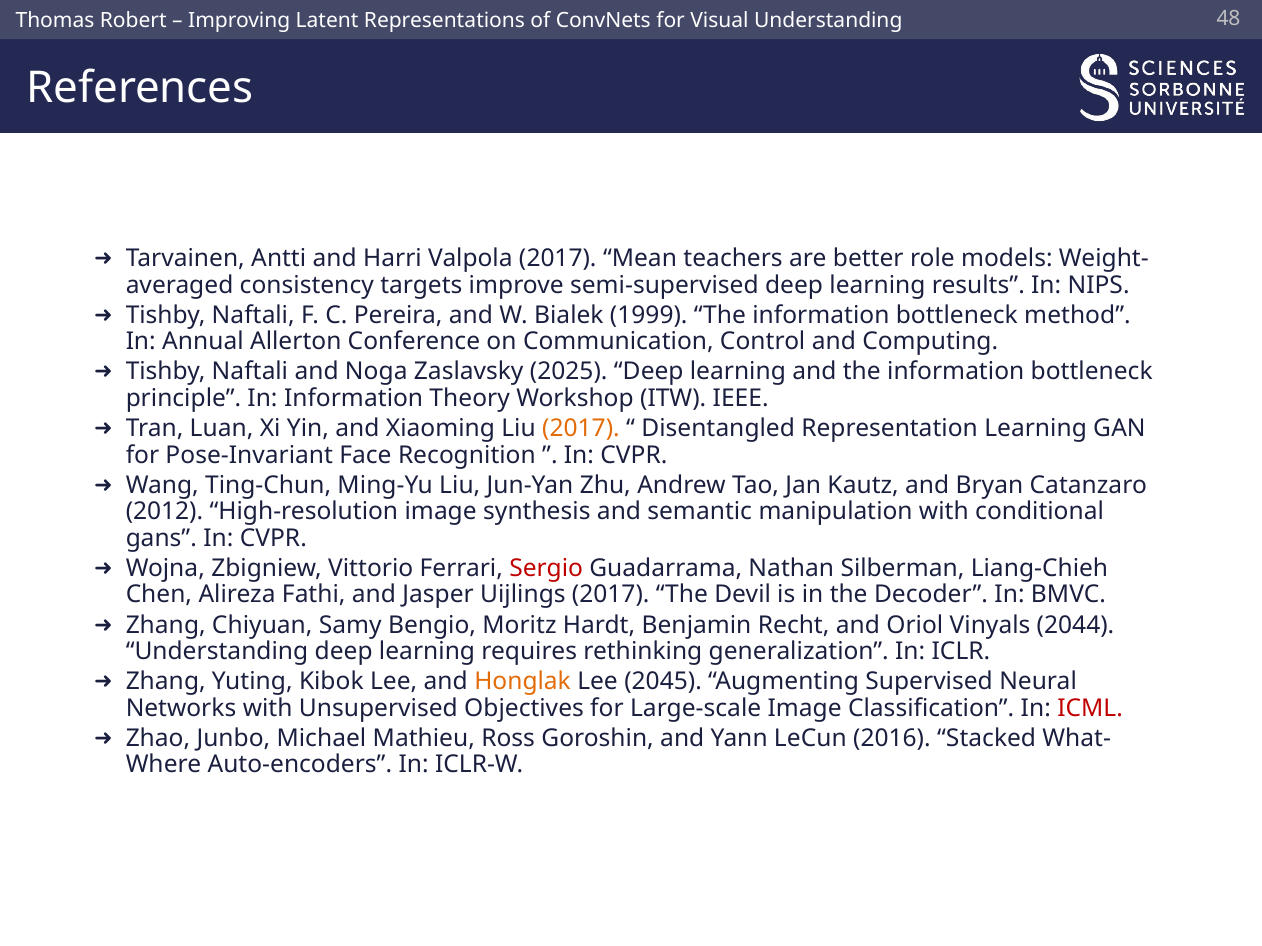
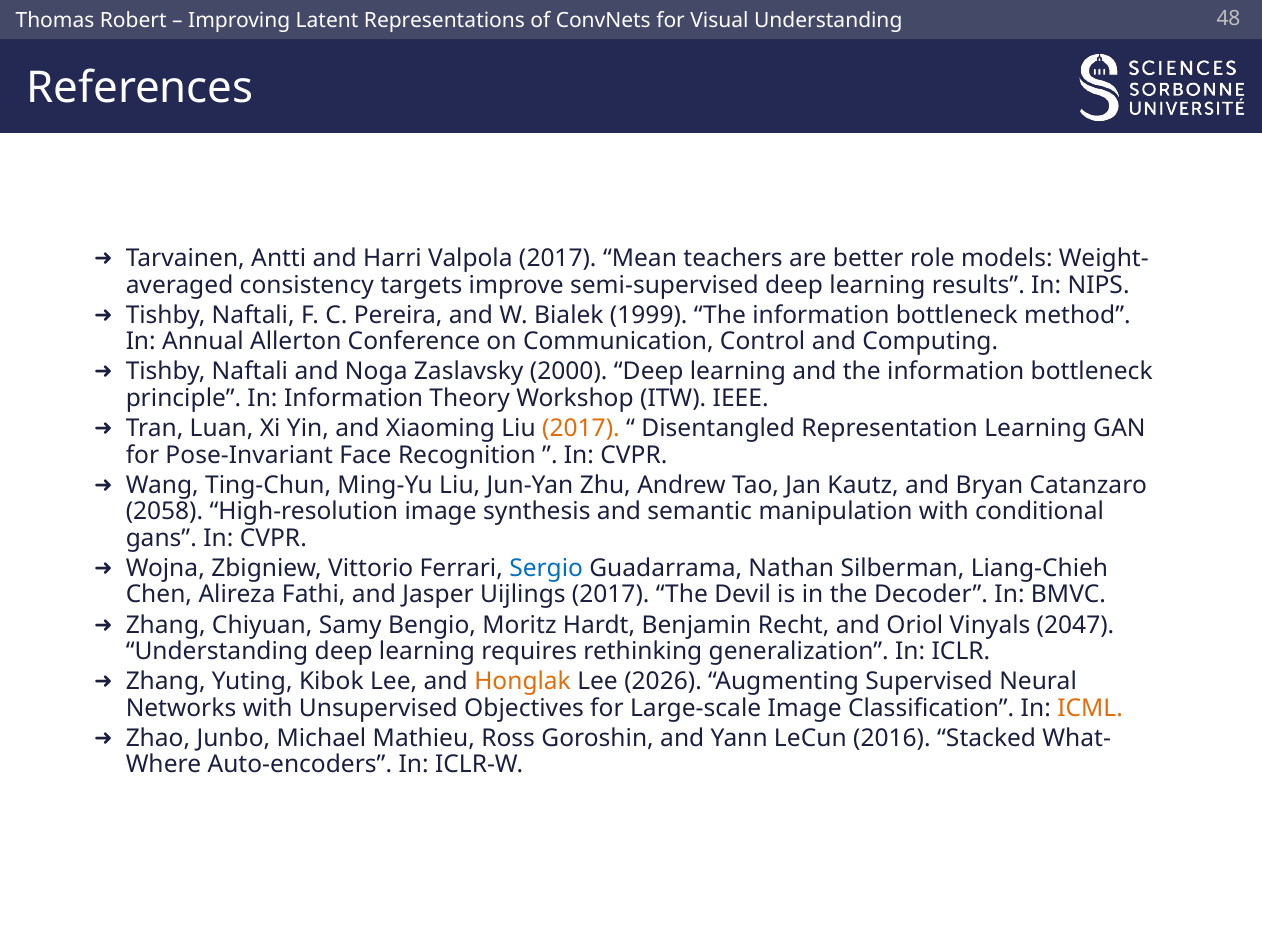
2025: 2025 -> 2000 (569, 372)
2012: 2012 -> 2058 (164, 512)
Sergio colour: red -> blue (546, 569)
2044: 2044 -> 2047 (1076, 625)
2045: 2045 -> 2026 (663, 682)
ICML colour: red -> orange (1090, 709)
